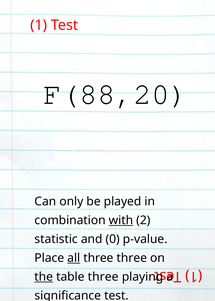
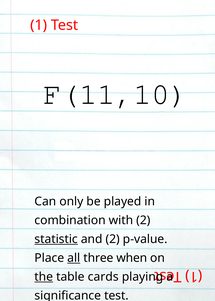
F(88,20: F(88,20 -> F(11,10 (115, 94)
with underline: present -> none (121, 220)
statistic underline: none -> present (56, 239)
and 0: 0 -> 2 (113, 239)
three three: three -> when (132, 257)
table three: three -> cards (103, 276)
